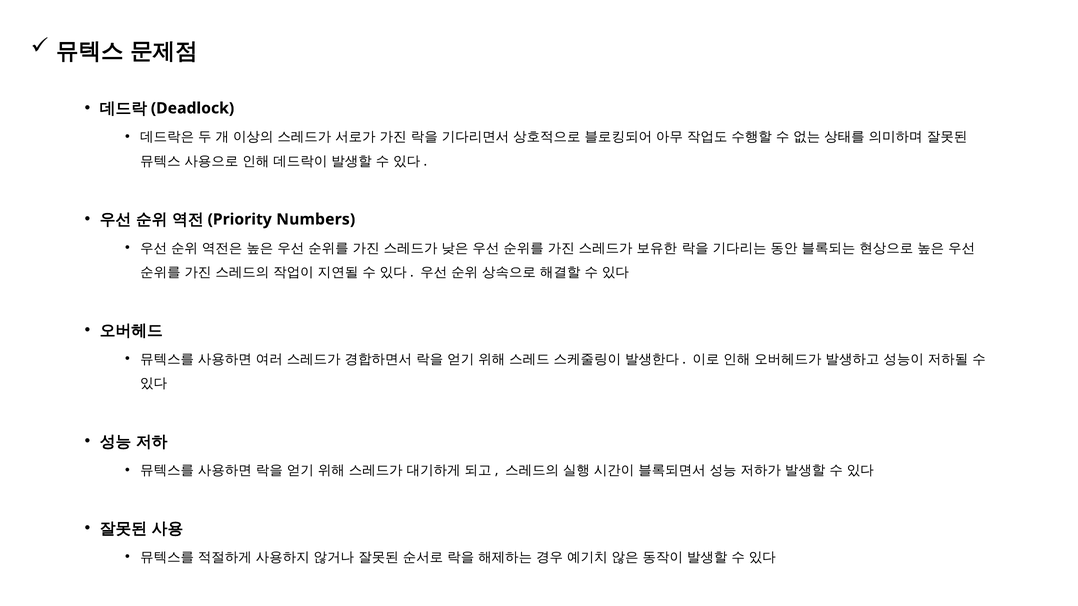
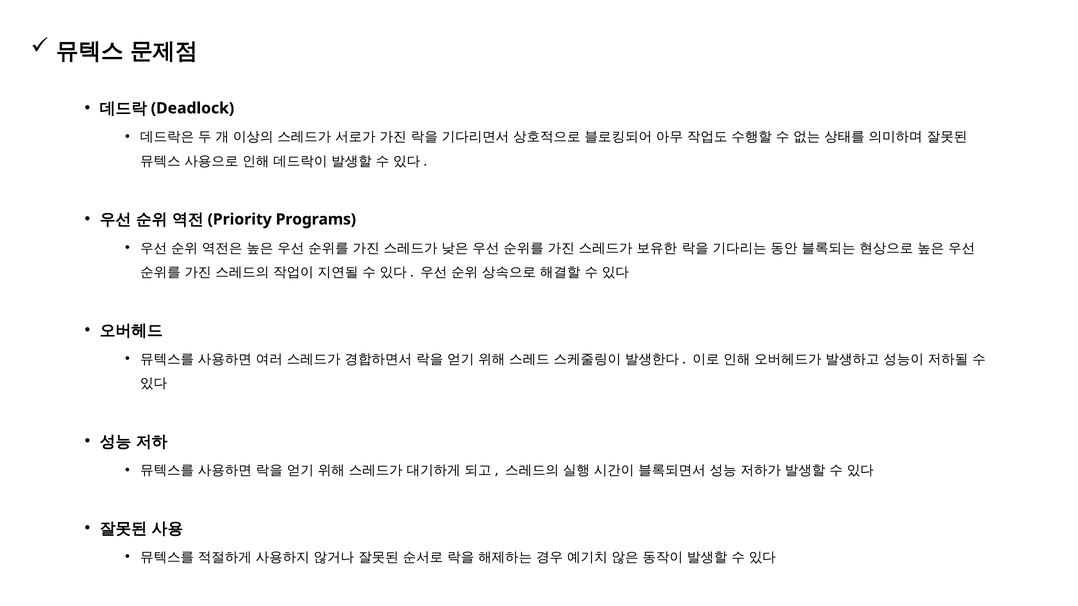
Numbers: Numbers -> Programs (316, 219)
